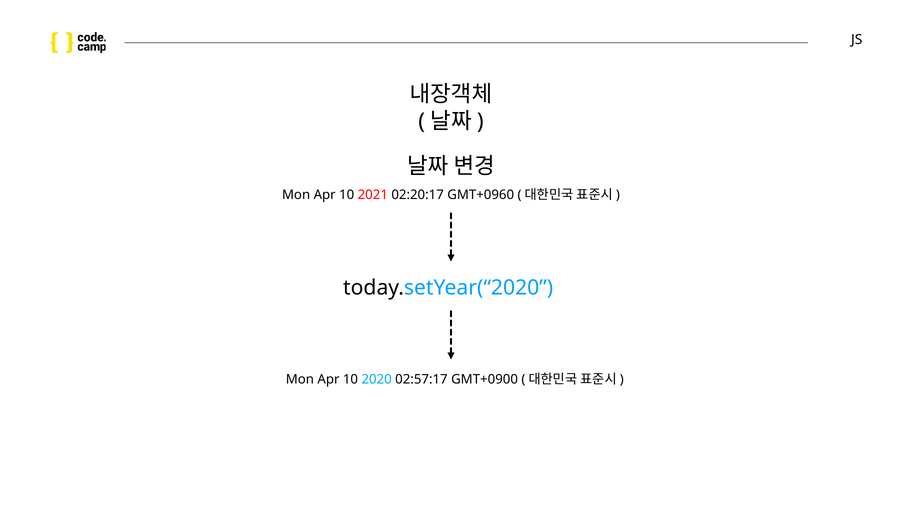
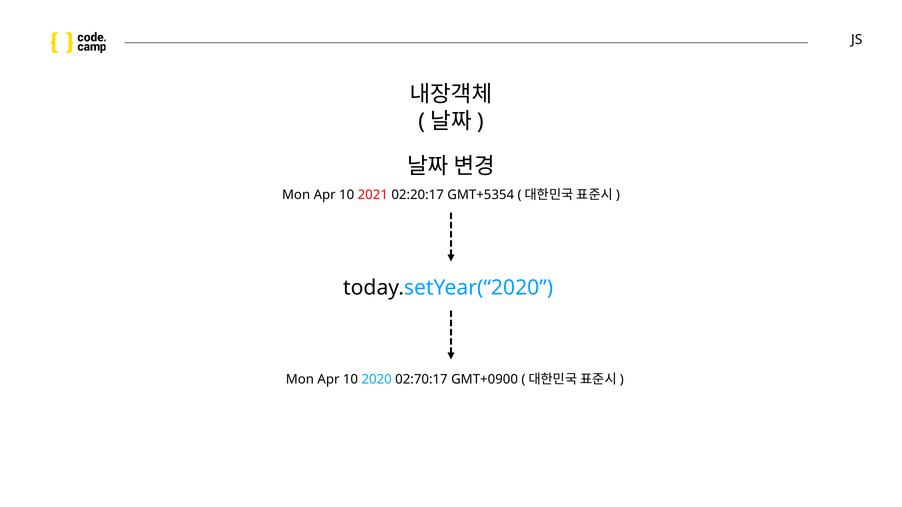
GMT+0960: GMT+0960 -> GMT+5354 (481, 195)
02:57:17: 02:57:17 -> 02:70:17 (421, 380)
